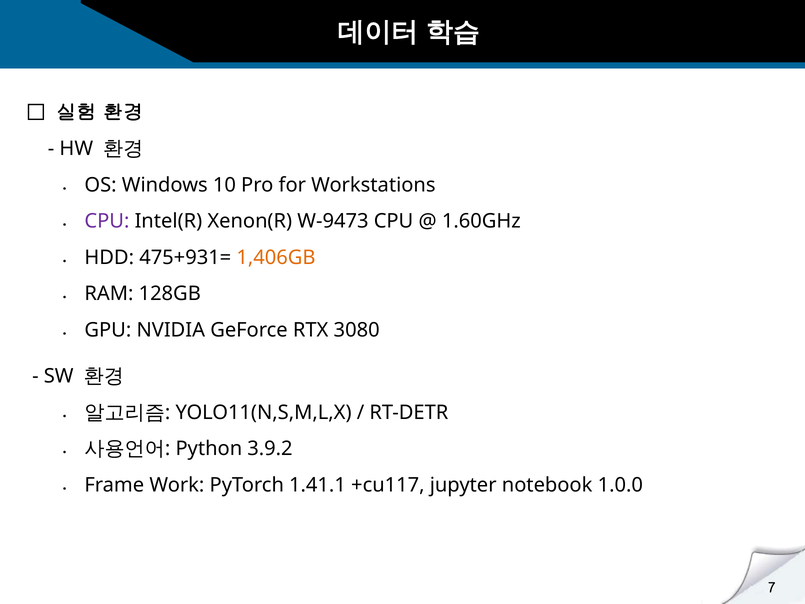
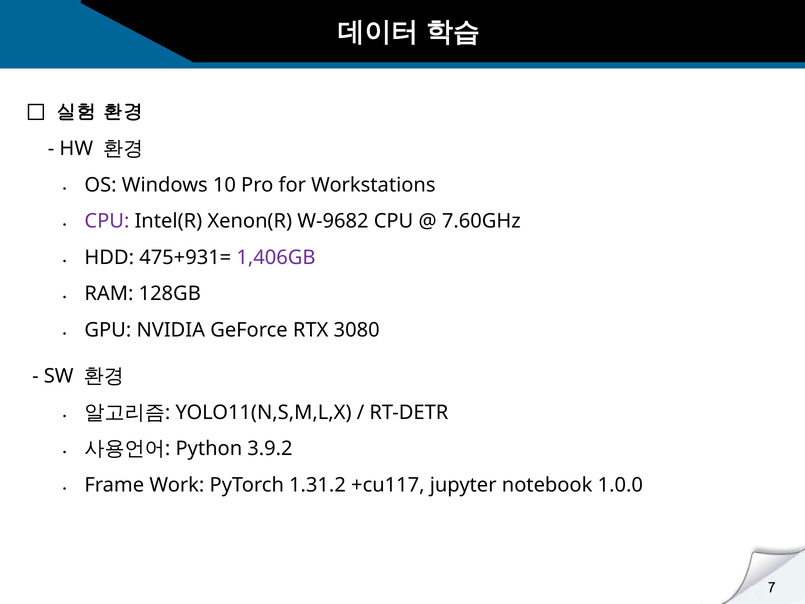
W-9473: W-9473 -> W-9682 (333, 221)
1.60GHz: 1.60GHz -> 7.60GHz (481, 221)
1,406GB colour: orange -> purple (276, 257)
1.41.1: 1.41.1 -> 1.31.2 (317, 485)
